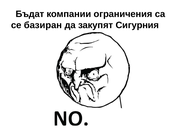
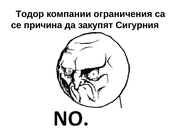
Бъдат: Бъдат -> Тодор (30, 14)
базиран: базиран -> причина (43, 25)
